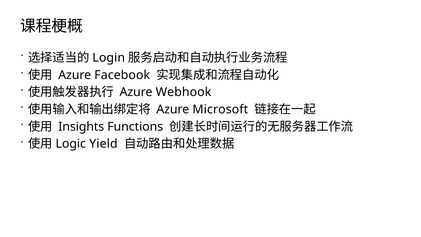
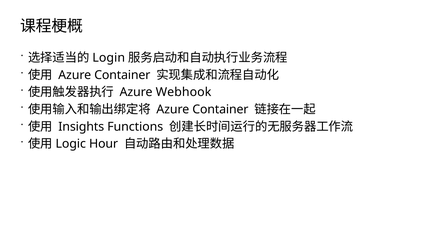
Facebook: Facebook -> Container (122, 75)
Microsoft: Microsoft -> Container (220, 109)
Yield: Yield -> Hour (104, 144)
